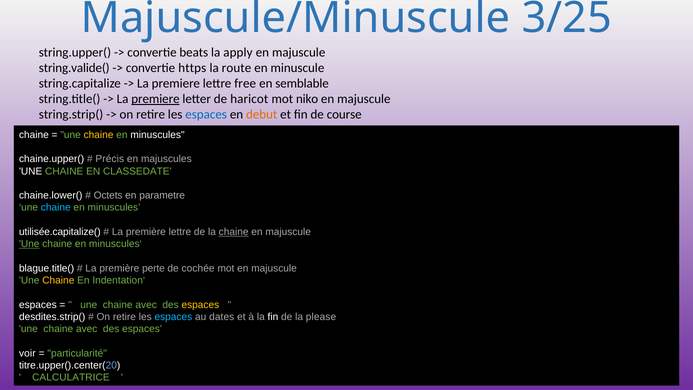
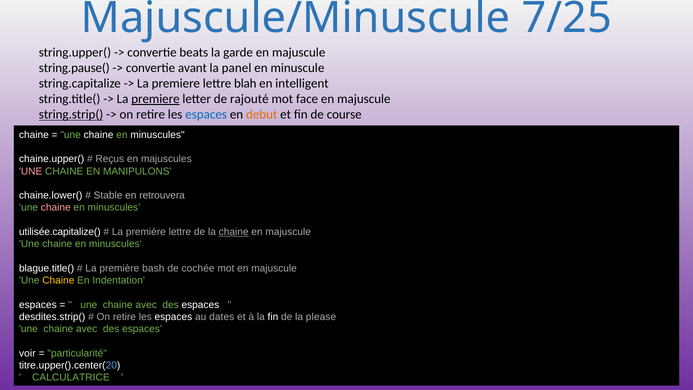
3/25: 3/25 -> 7/25 (567, 18)
apply: apply -> garde (238, 52)
string.valide(: string.valide( -> string.pause( (74, 68)
https: https -> avant (192, 68)
route: route -> panel (237, 68)
free: free -> blah (245, 83)
semblable: semblable -> intelligent (302, 83)
haricot: haricot -> rajouté (249, 99)
niko: niko -> face (307, 99)
string.strip( underline: none -> present (71, 115)
chaine colour: yellow -> white (99, 135)
Précis: Précis -> Reçus (110, 159)
UNE colour: white -> pink (31, 171)
CLASSEDATE: CLASSEDATE -> MANIPULONS (137, 171)
Octets: Octets -> Stable (108, 195)
parametre: parametre -> retrouvera (162, 195)
chaine colour: light blue -> pink (56, 208)
Une underline: present -> none (29, 244)
perte: perte -> bash (153, 268)
espaces colour: yellow -> white (200, 305)
espaces colour: light blue -> white (173, 317)
